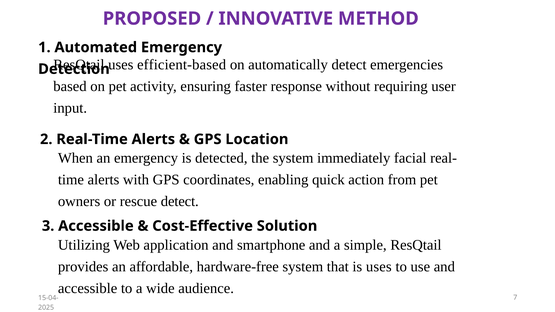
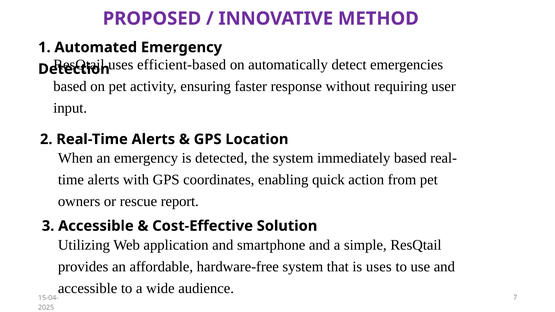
immediately facial: facial -> based (410, 158)
rescue detect: detect -> report (180, 202)
